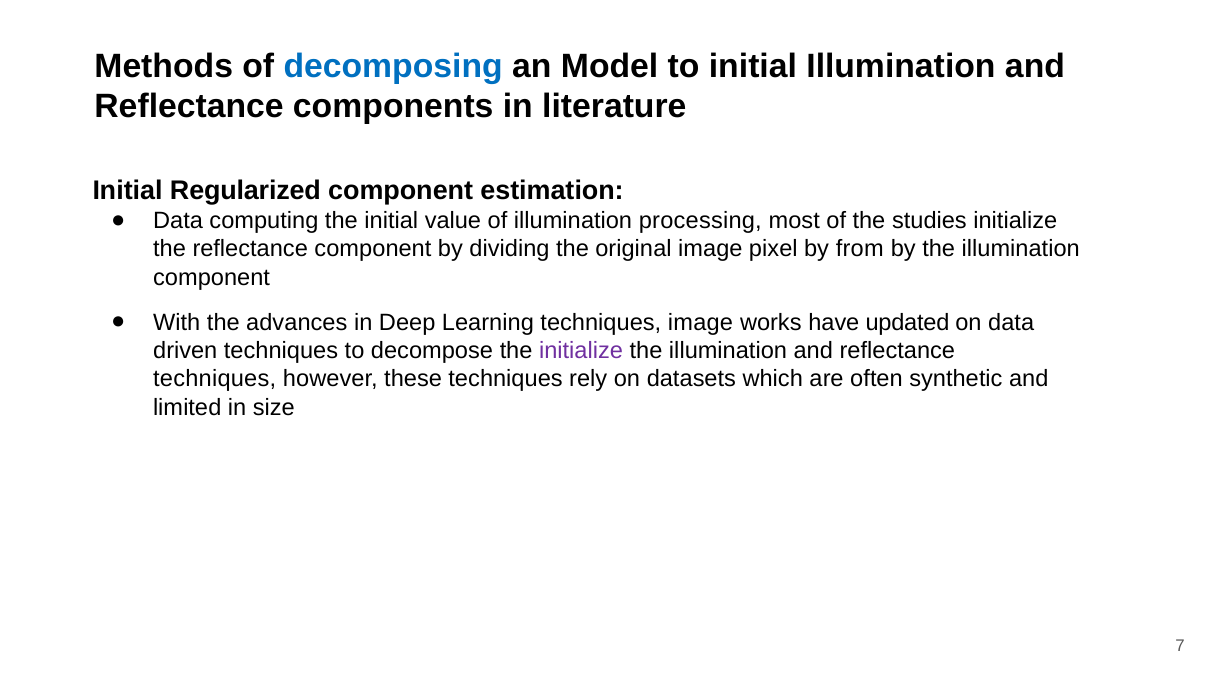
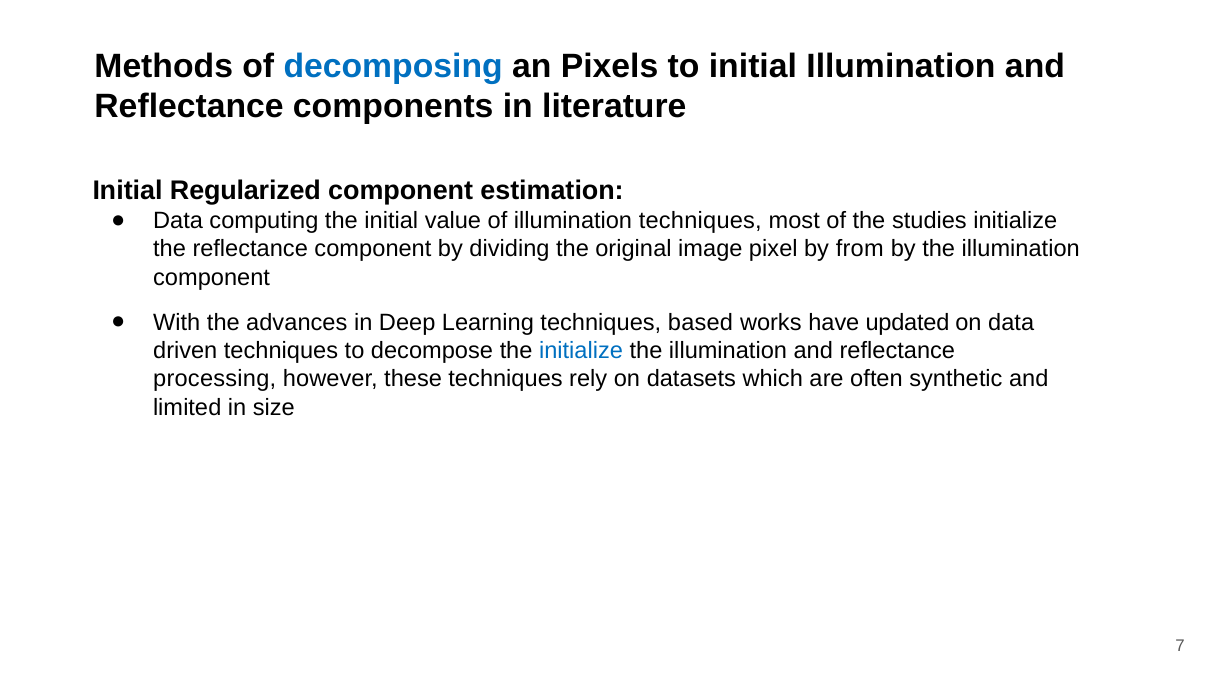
Model: Model -> Pixels (610, 66)
illumination processing: processing -> techniques (700, 221)
techniques image: image -> based (701, 323)
initialize colour: purple -> blue (581, 351)
techniques: techniques -> processing (215, 379)
